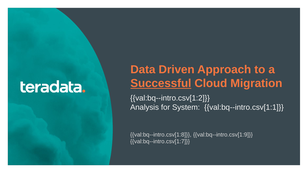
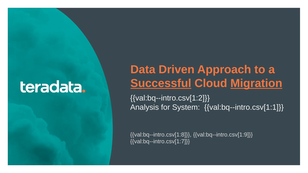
Migration underline: none -> present (256, 84)
